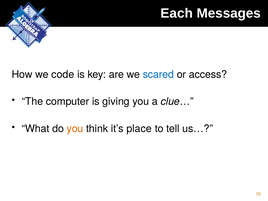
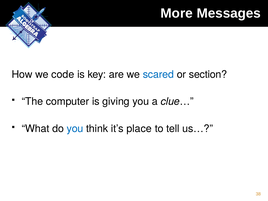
Each: Each -> More (177, 13)
access: access -> section (208, 74)
you colour: orange -> blue (75, 129)
